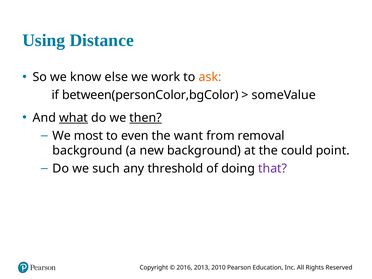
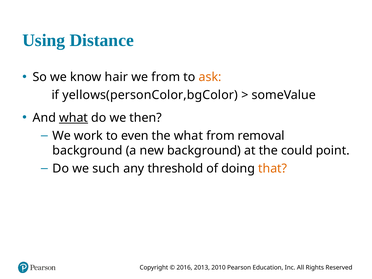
else: else -> hair (116, 77)
we work: work -> from (166, 77)
between(personColor,bgColor: between(personColor,bgColor -> yellows(personColor,bgColor (150, 95)
then underline: present -> none (146, 118)
most: most -> work (88, 136)
the want: want -> what (188, 136)
that colour: purple -> orange (273, 169)
